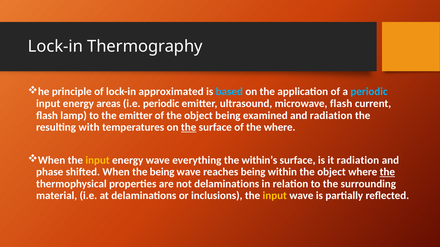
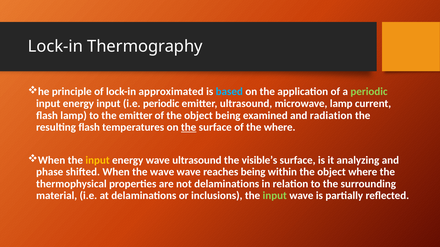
periodic colour: light blue -> light green (369, 92)
energy areas: areas -> input (108, 104)
microwave flash: flash -> lamp (341, 104)
resulting with: with -> flash (89, 127)
wave everything: everything -> ultrasound (197, 160)
within’s: within’s -> visible’s (259, 160)
it radiation: radiation -> analyzing (358, 160)
the being: being -> wave (162, 172)
the underline: present -> none (387, 172)
input colour: yellow -> light green (275, 196)
